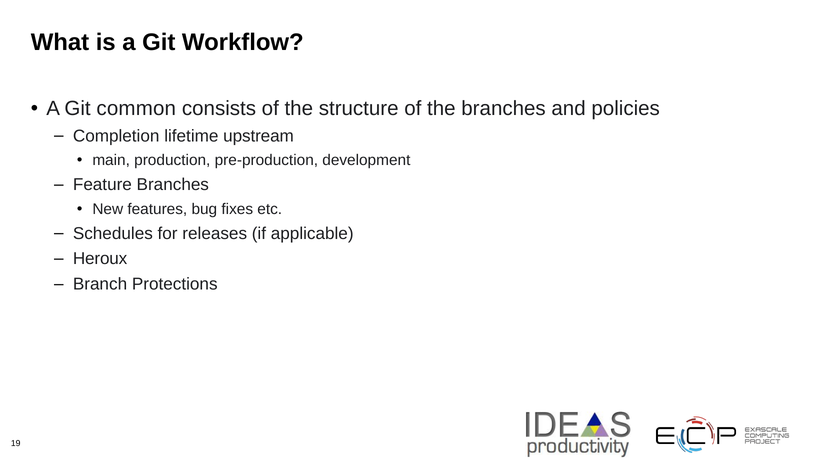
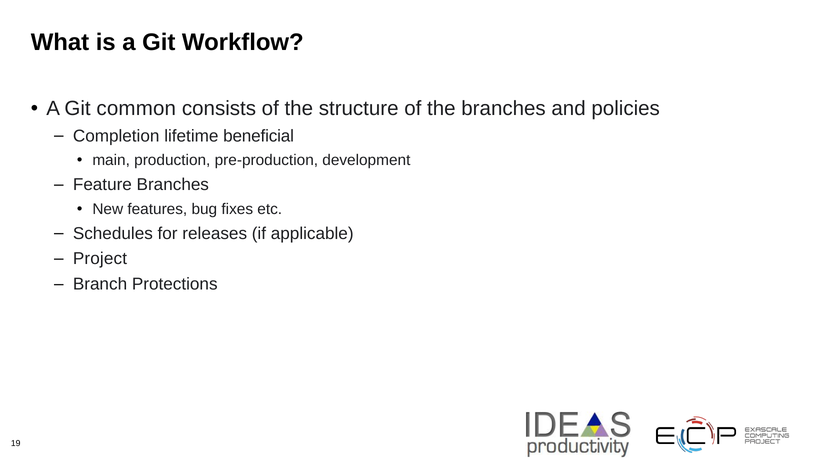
upstream: upstream -> beneficial (259, 136)
Heroux: Heroux -> Project (100, 259)
